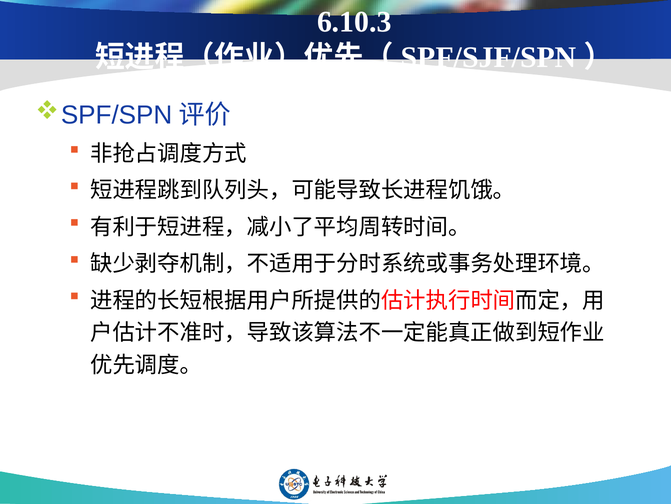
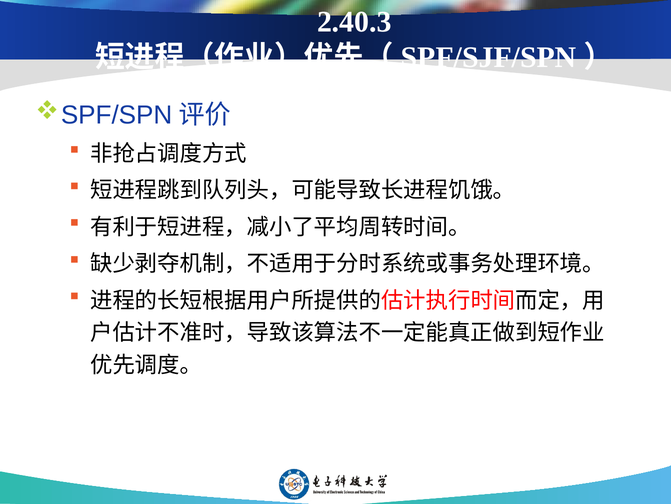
6.10.3: 6.10.3 -> 2.40.3 (354, 22)
